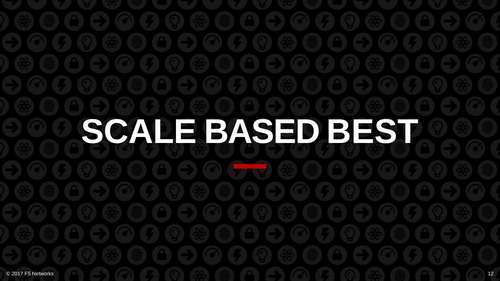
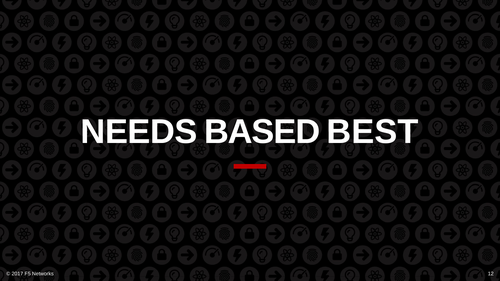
SCALE: SCALE -> NEEDS (139, 132)
